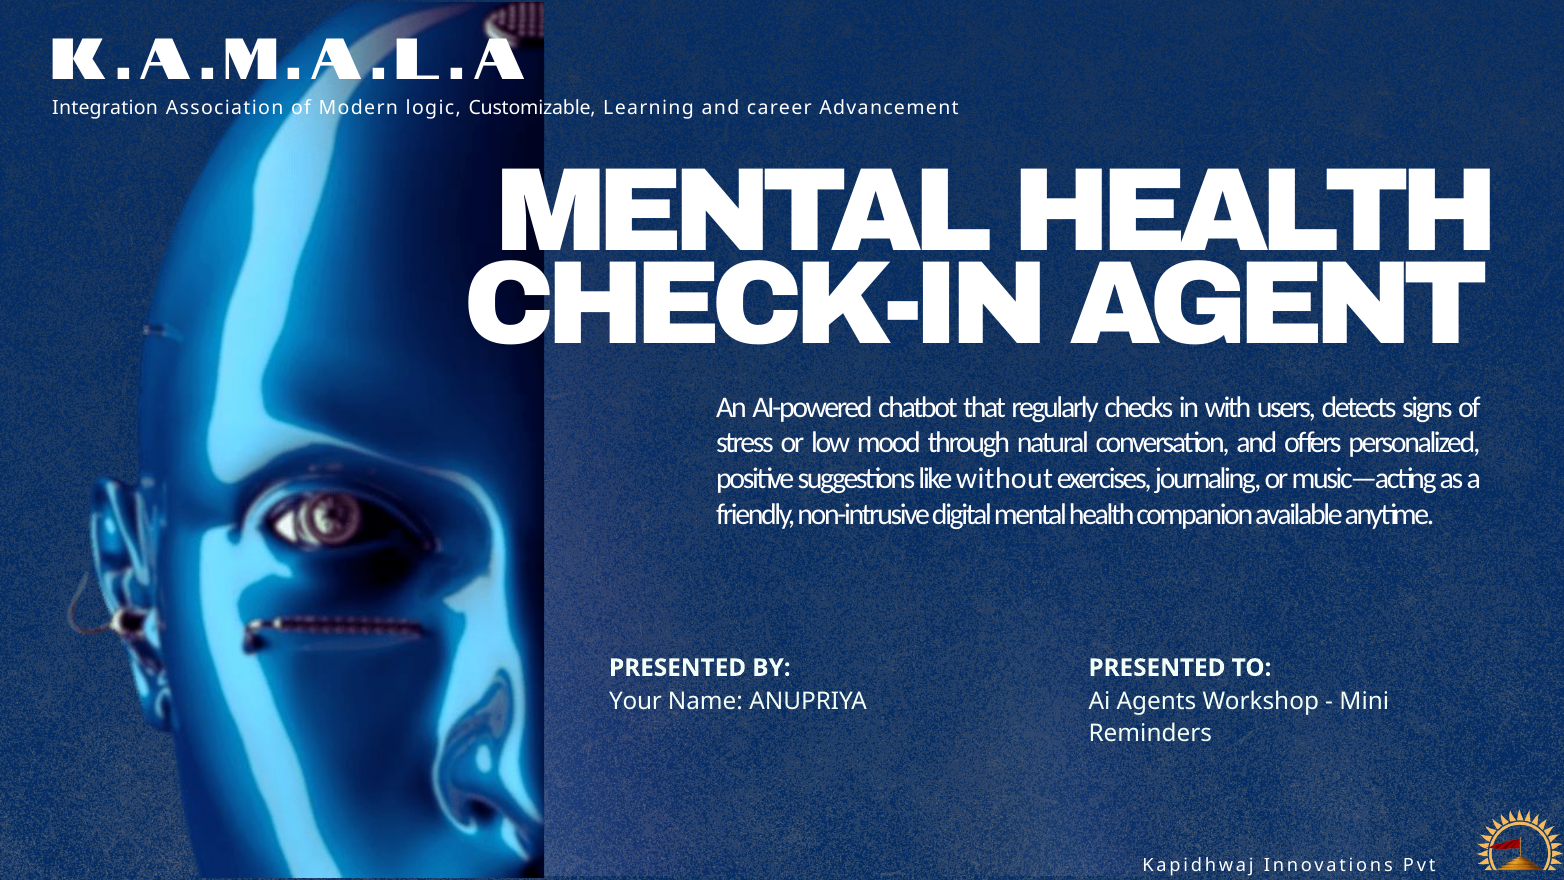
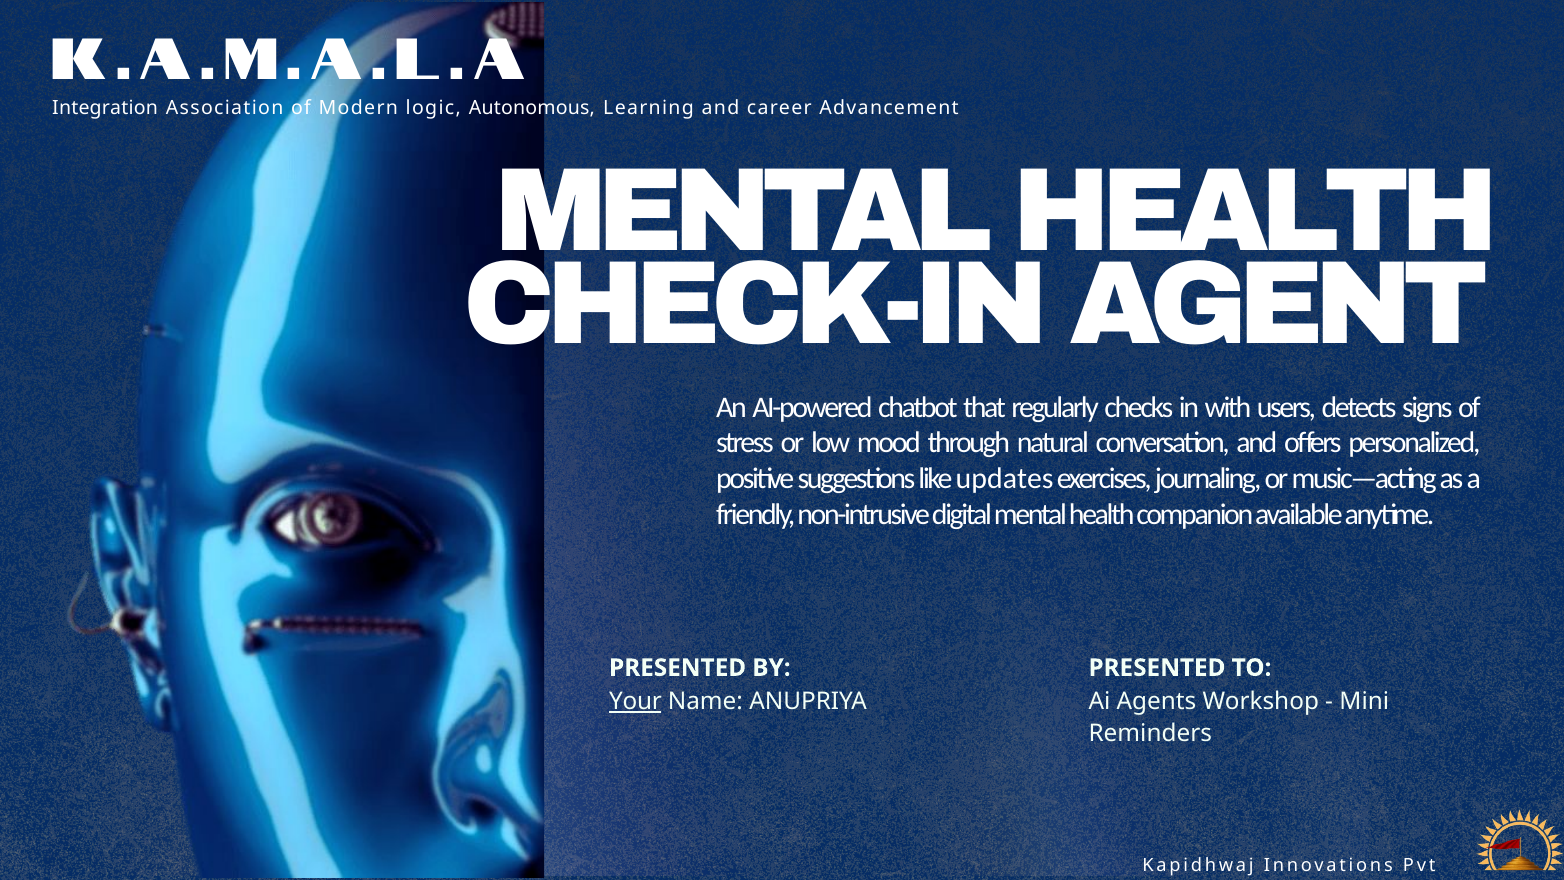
Customizable: Customizable -> Autonomous (532, 108)
without: without -> updates (1005, 479)
Your underline: none -> present (635, 701)
